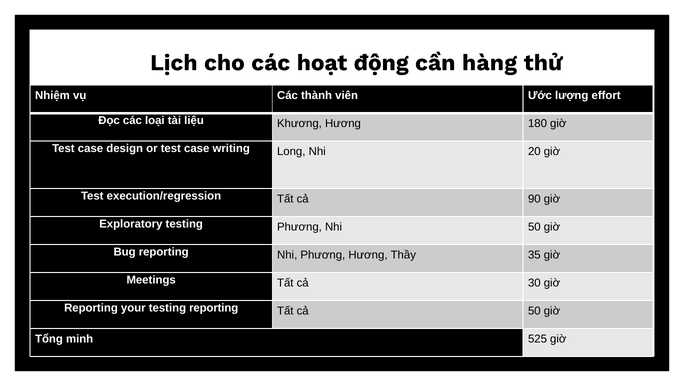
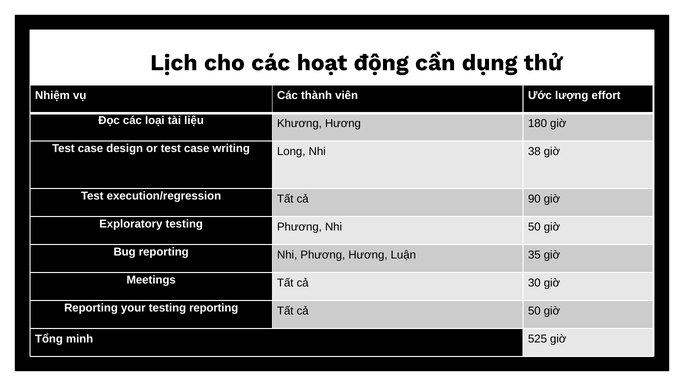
hàng: hàng -> dụng (490, 63)
20: 20 -> 38 (534, 151)
Thầy: Thầy -> Luận (403, 255)
